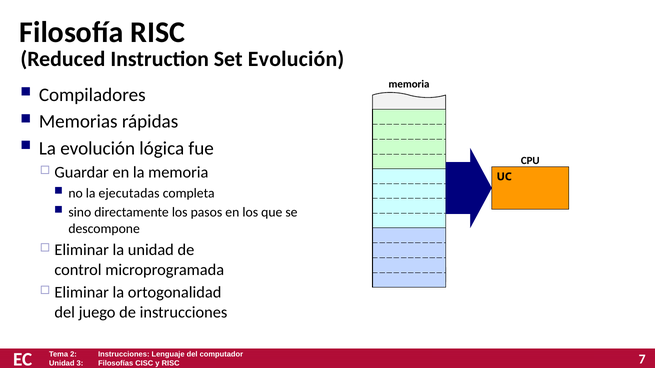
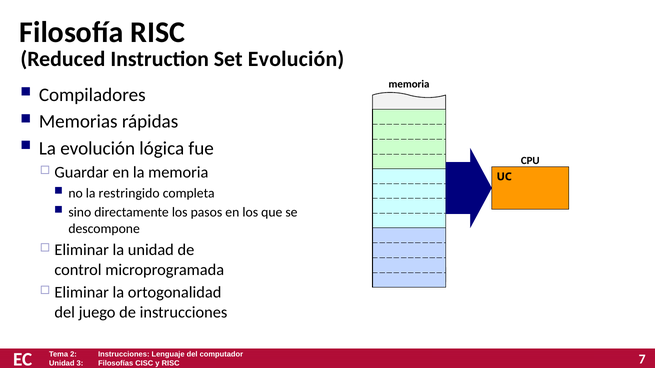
ejecutadas: ejecutadas -> restringido (129, 193)
